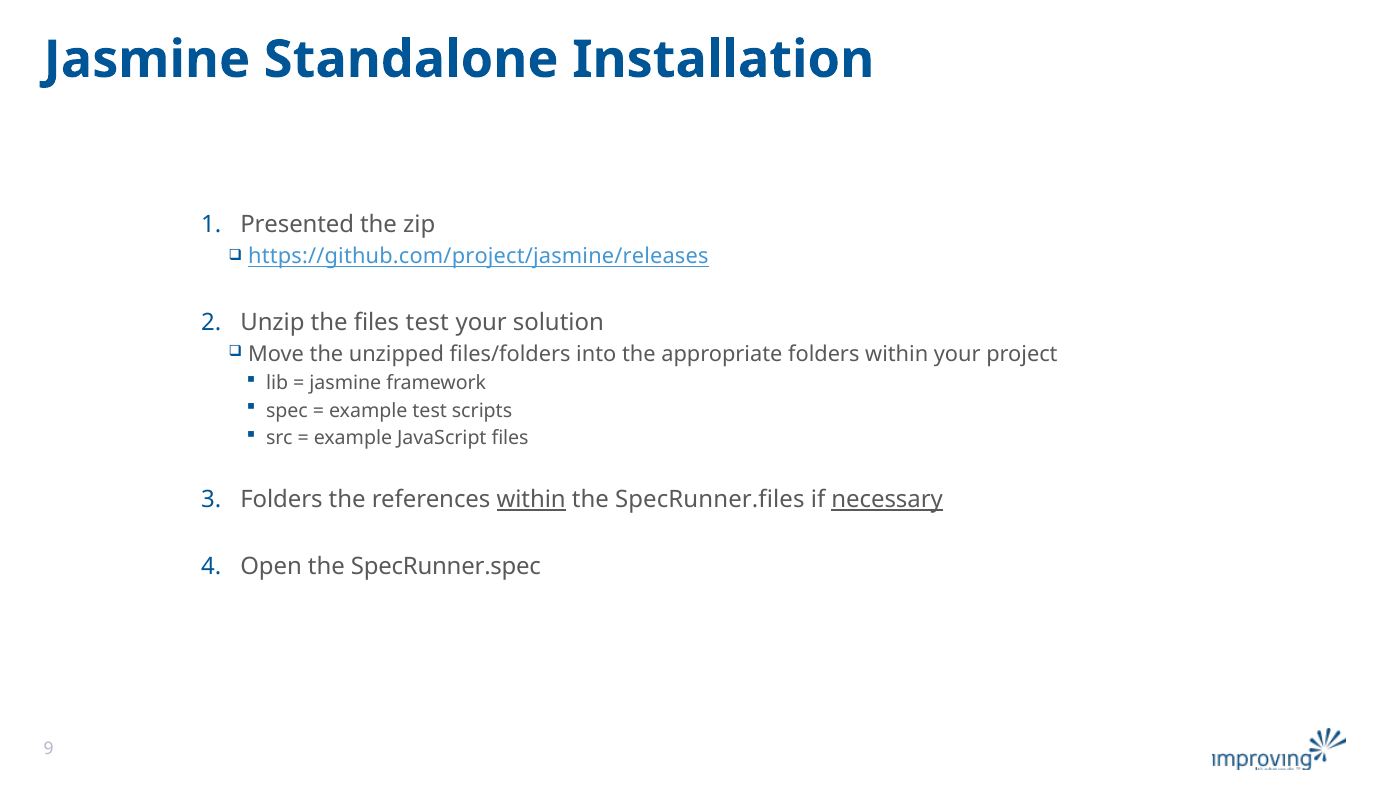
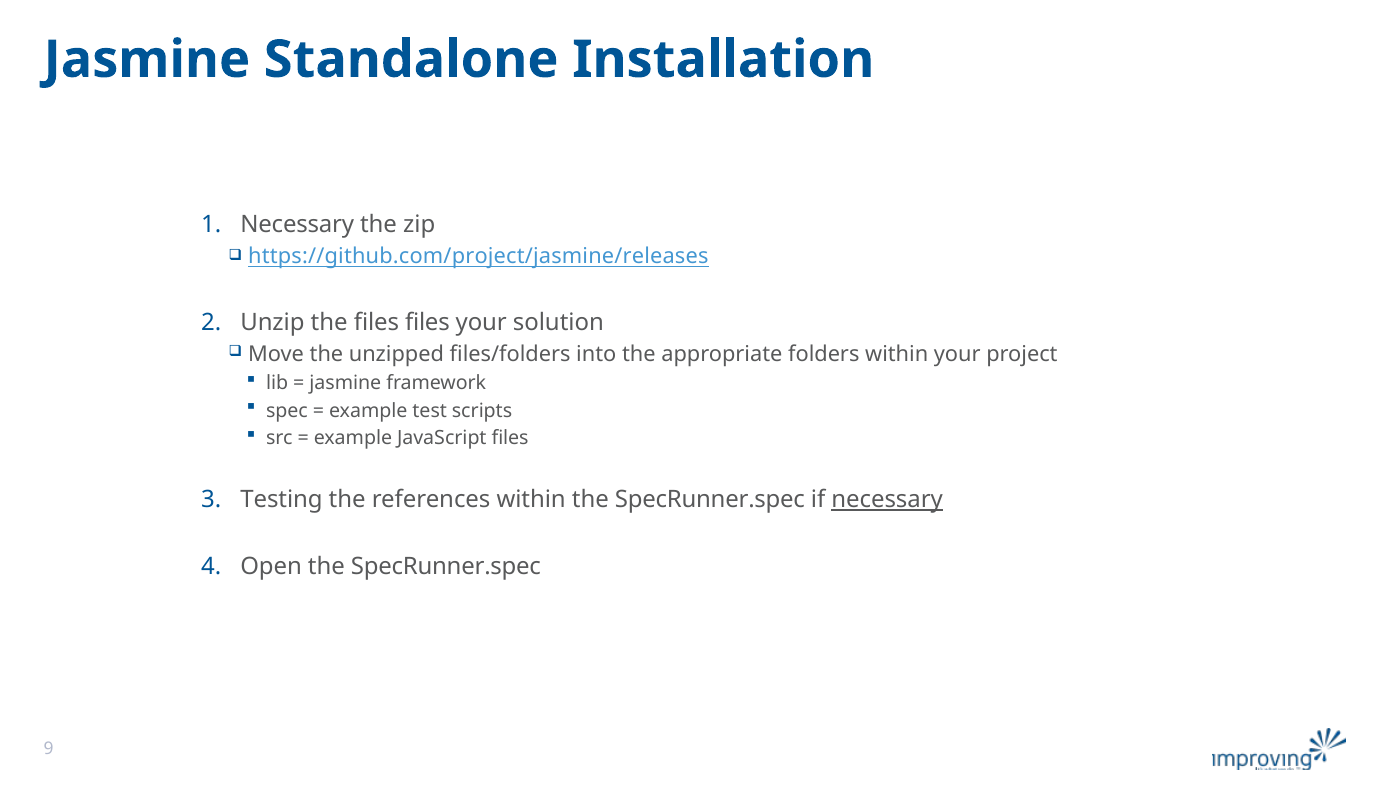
Presented: Presented -> Necessary (297, 225)
files test: test -> files (427, 323)
Folders: Folders -> Testing (282, 500)
within underline: present -> none (531, 500)
SpecRunner.files: SpecRunner.files -> SpecRunner.spec (710, 500)
